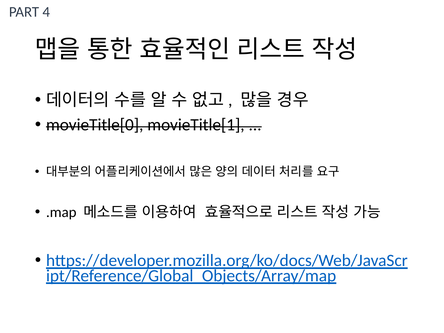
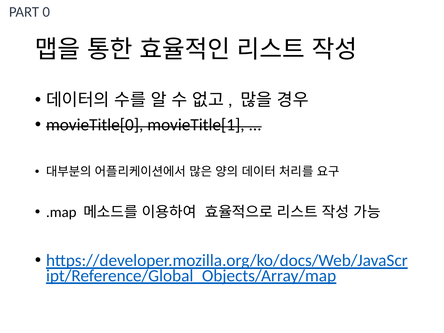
4: 4 -> 0 (46, 12)
